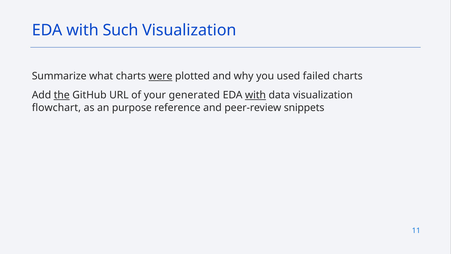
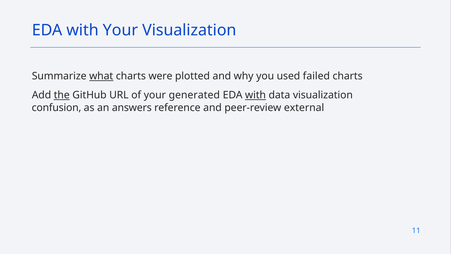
with Such: Such -> Your (120, 30)
what underline: none -> present (101, 76)
were underline: present -> none (160, 76)
flowchart: flowchart -> confusion (57, 108)
purpose: purpose -> answers (132, 108)
snippets: snippets -> external (304, 108)
